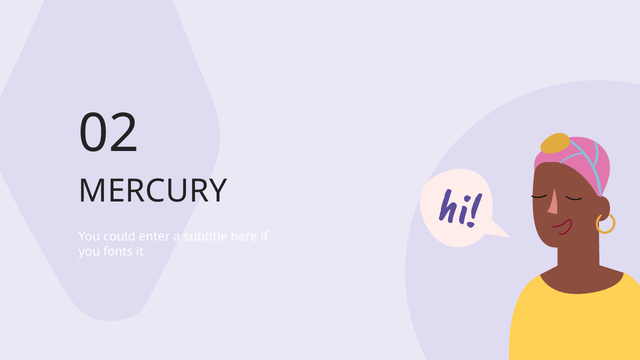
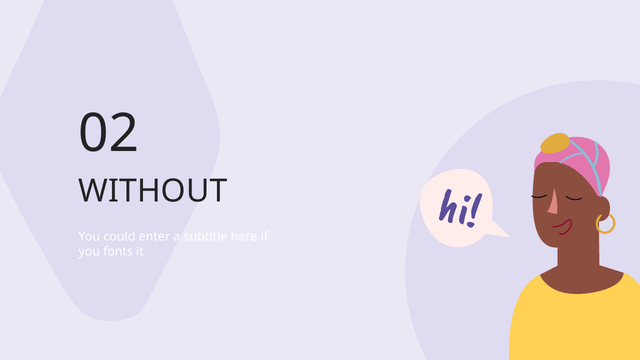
MERCURY: MERCURY -> WITHOUT (153, 191)
